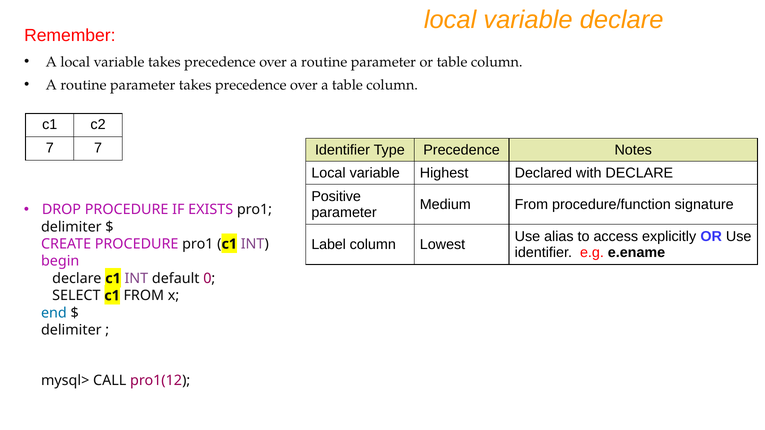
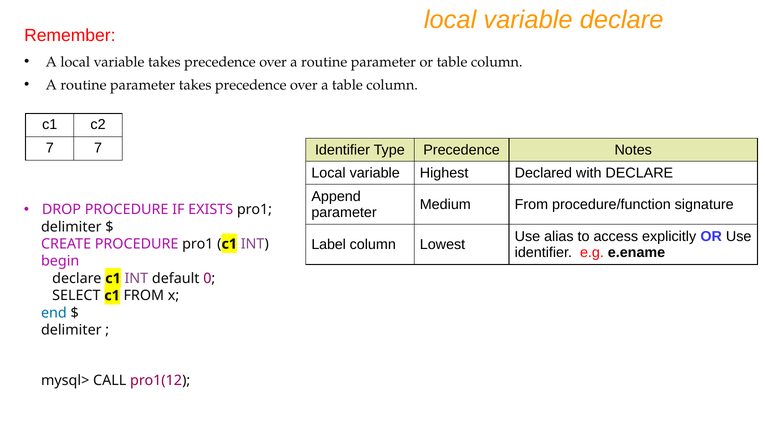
Positive: Positive -> Append (336, 197)
